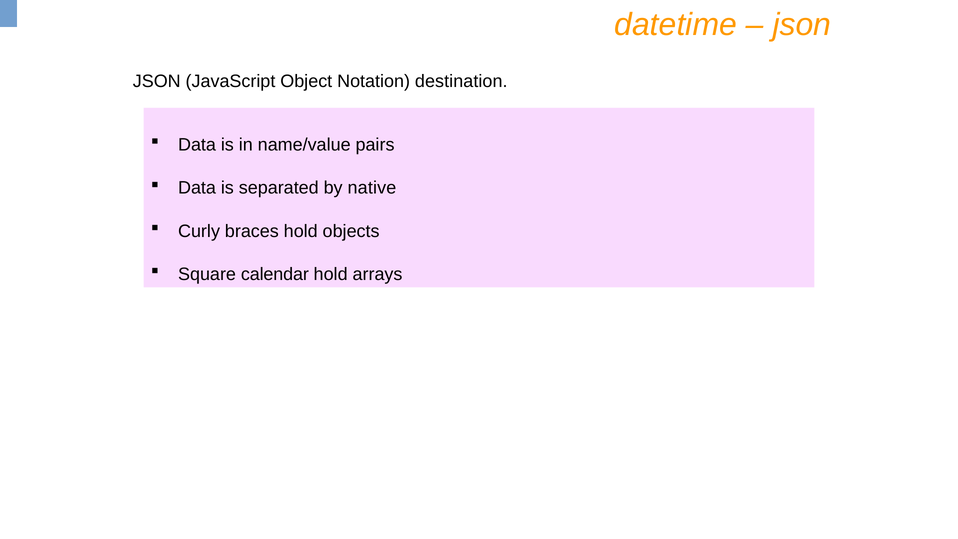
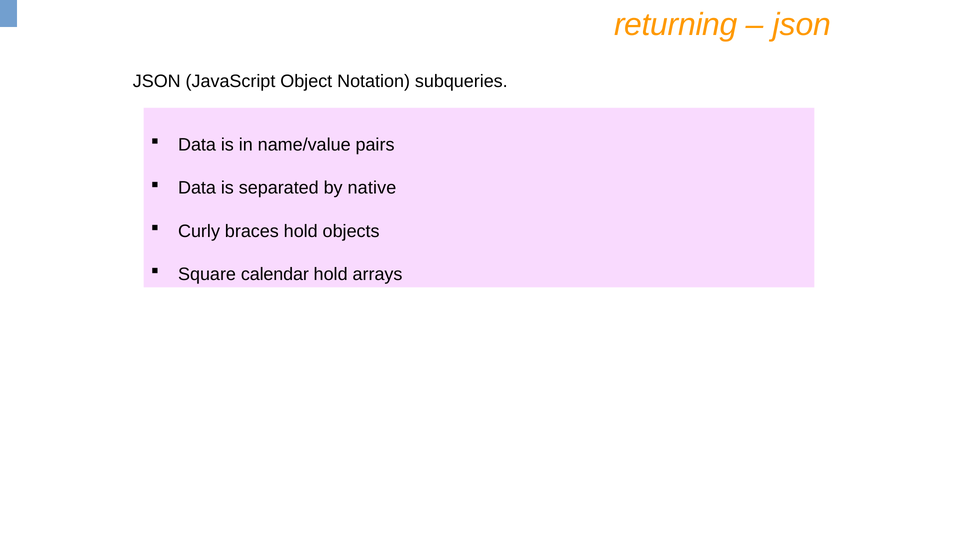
datetime: datetime -> returning (676, 25)
destination: destination -> subqueries (461, 81)
